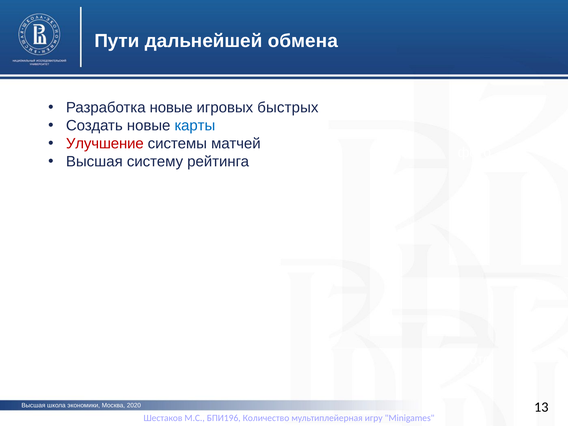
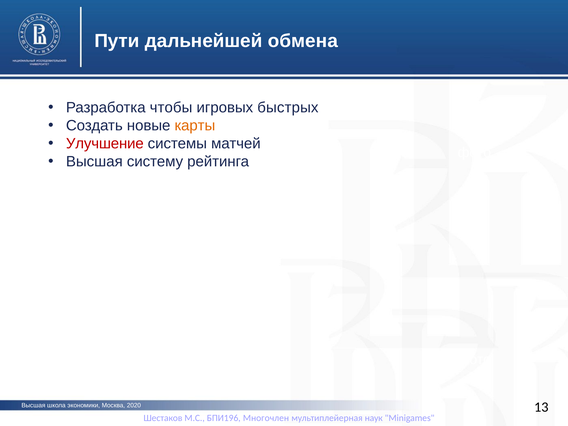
Разработка новые: новые -> чтобы (171, 108)
карты colour: blue -> orange (195, 126)
Количество: Количество -> Многочлен (266, 418)
игру: игру -> наук (374, 418)
